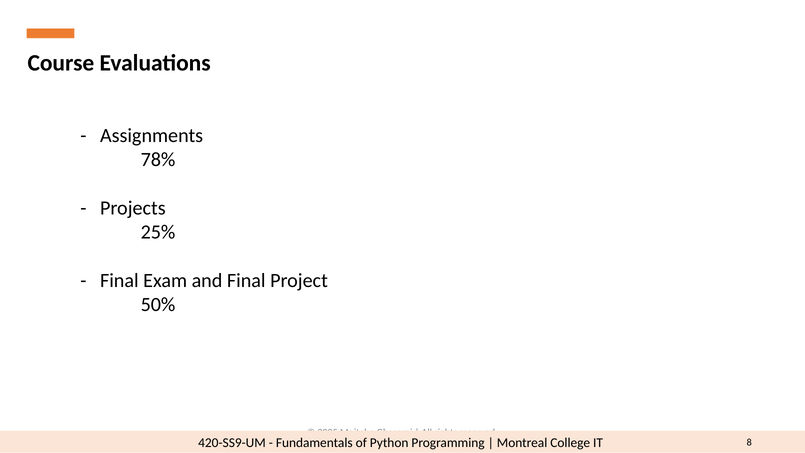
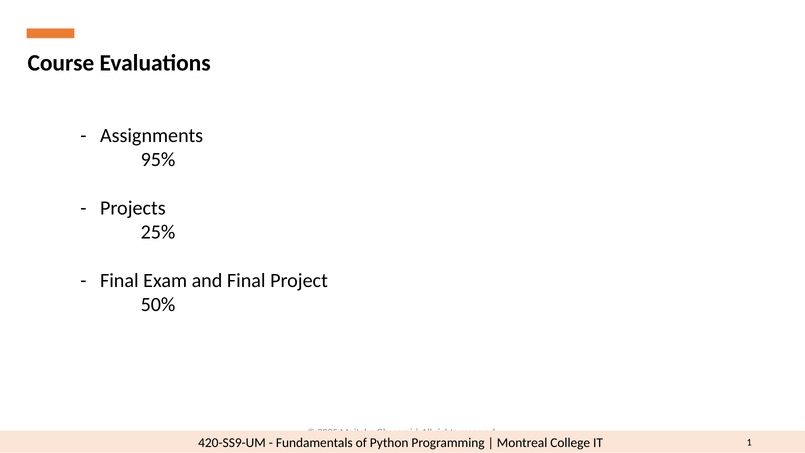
78%: 78% -> 95% (158, 160)
8: 8 -> 1 (749, 442)
